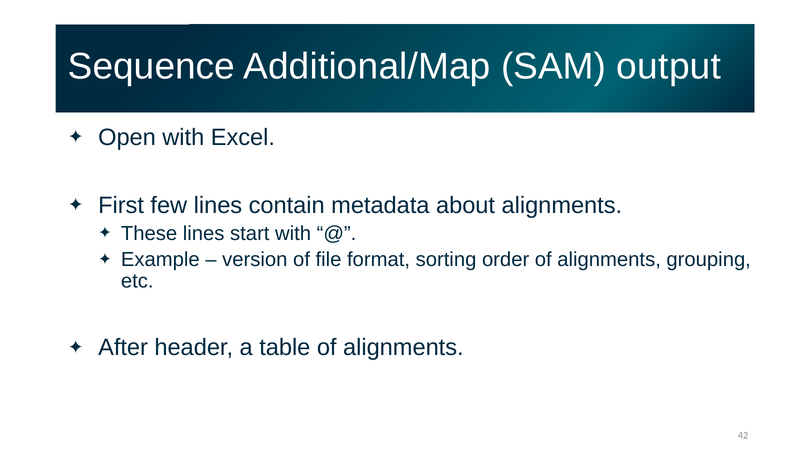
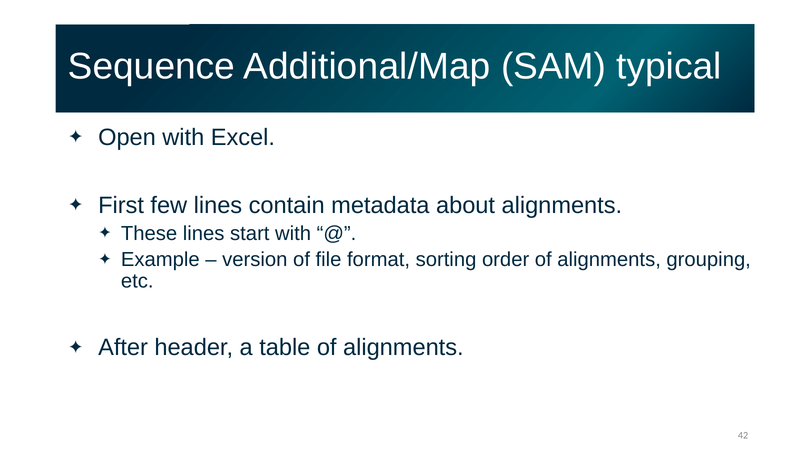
output: output -> typical (669, 67)
